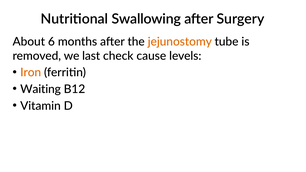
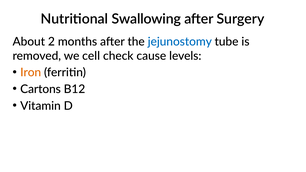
6: 6 -> 2 (51, 42)
jejunostomy colour: orange -> blue (180, 42)
last: last -> cell (91, 56)
Waiting: Waiting -> Cartons (41, 89)
